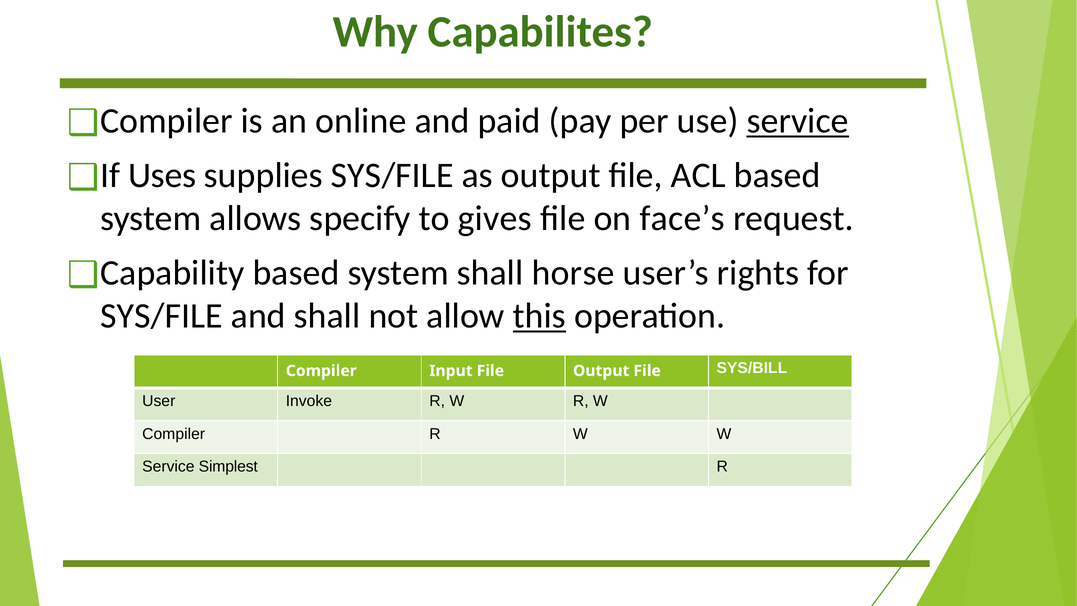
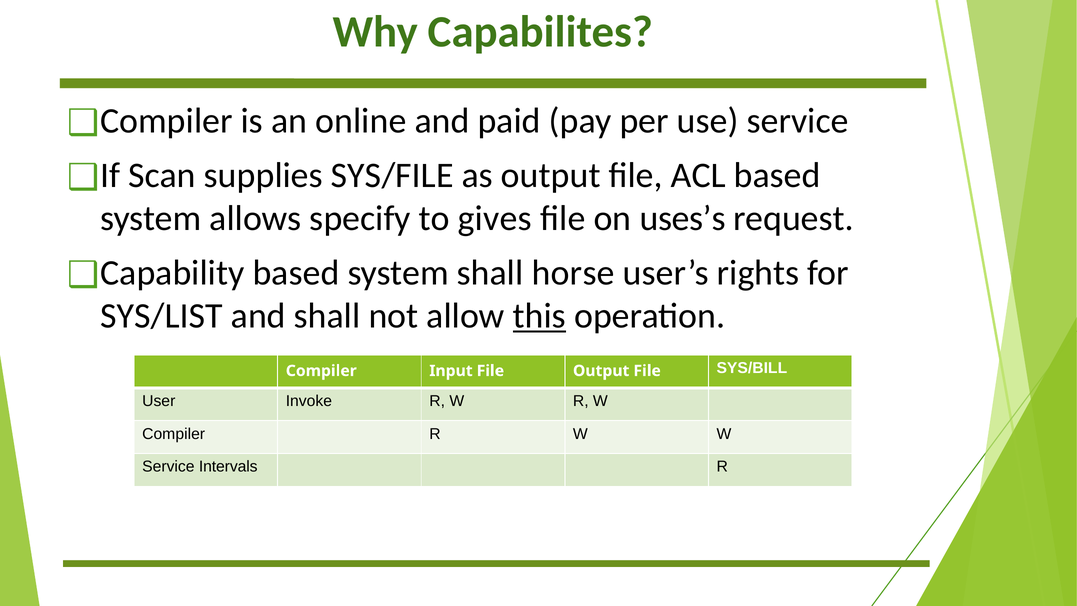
service underline: present -> none (798, 121)
Uses: Uses -> Scan (162, 175)
face’s: face’s -> uses’s (683, 218)
SYS/FILE: SYS/FILE -> SYS/LIST (161, 316)
Simplest: Simplest -> Intervals (228, 466)
